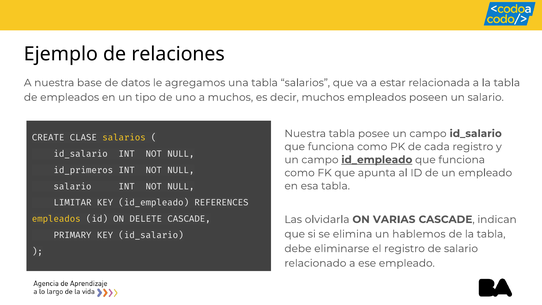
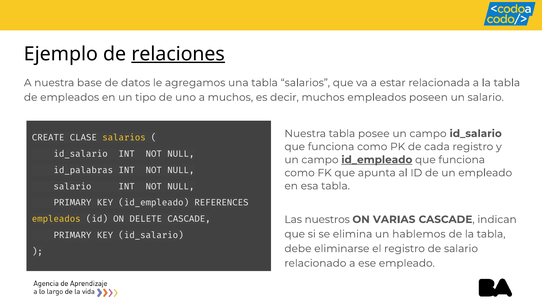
relaciones underline: none -> present (178, 54)
id_primeros: id_primeros -> id_palabras (83, 170)
LIMITAR: LIMITAR -> PRIMARY (73, 203)
olvidarla: olvidarla -> nuestros (327, 219)
